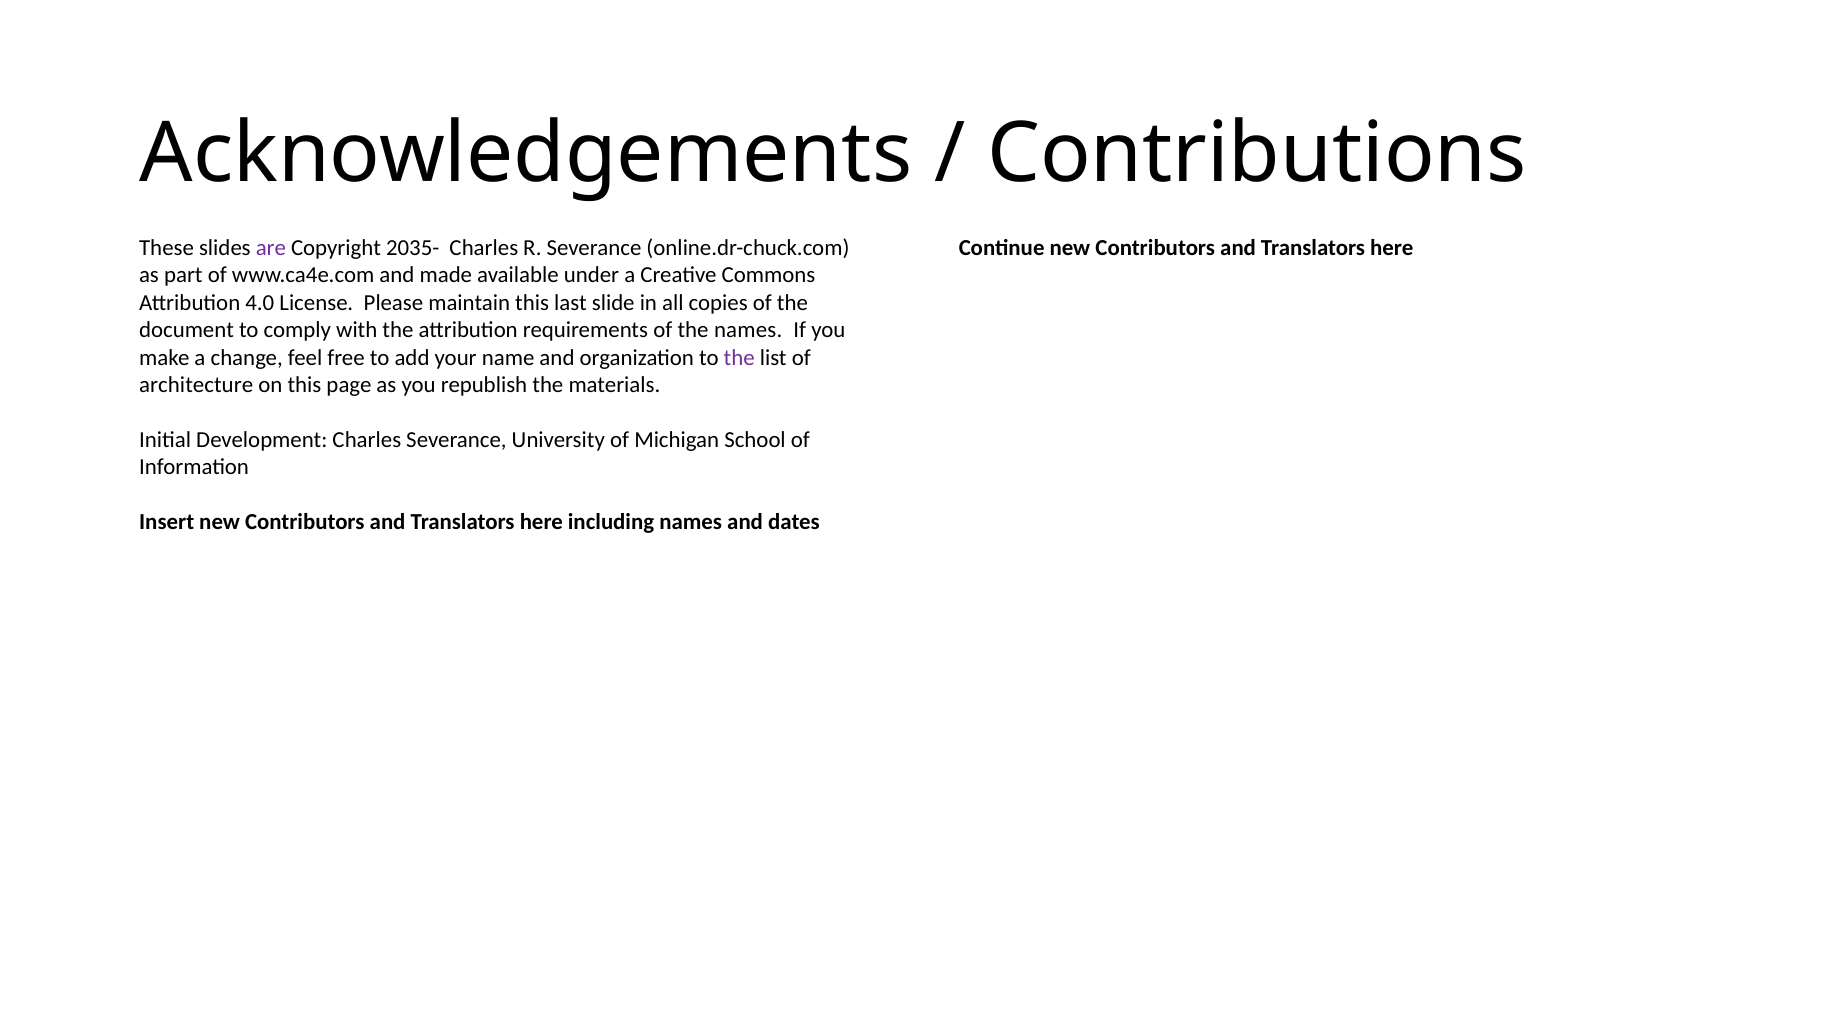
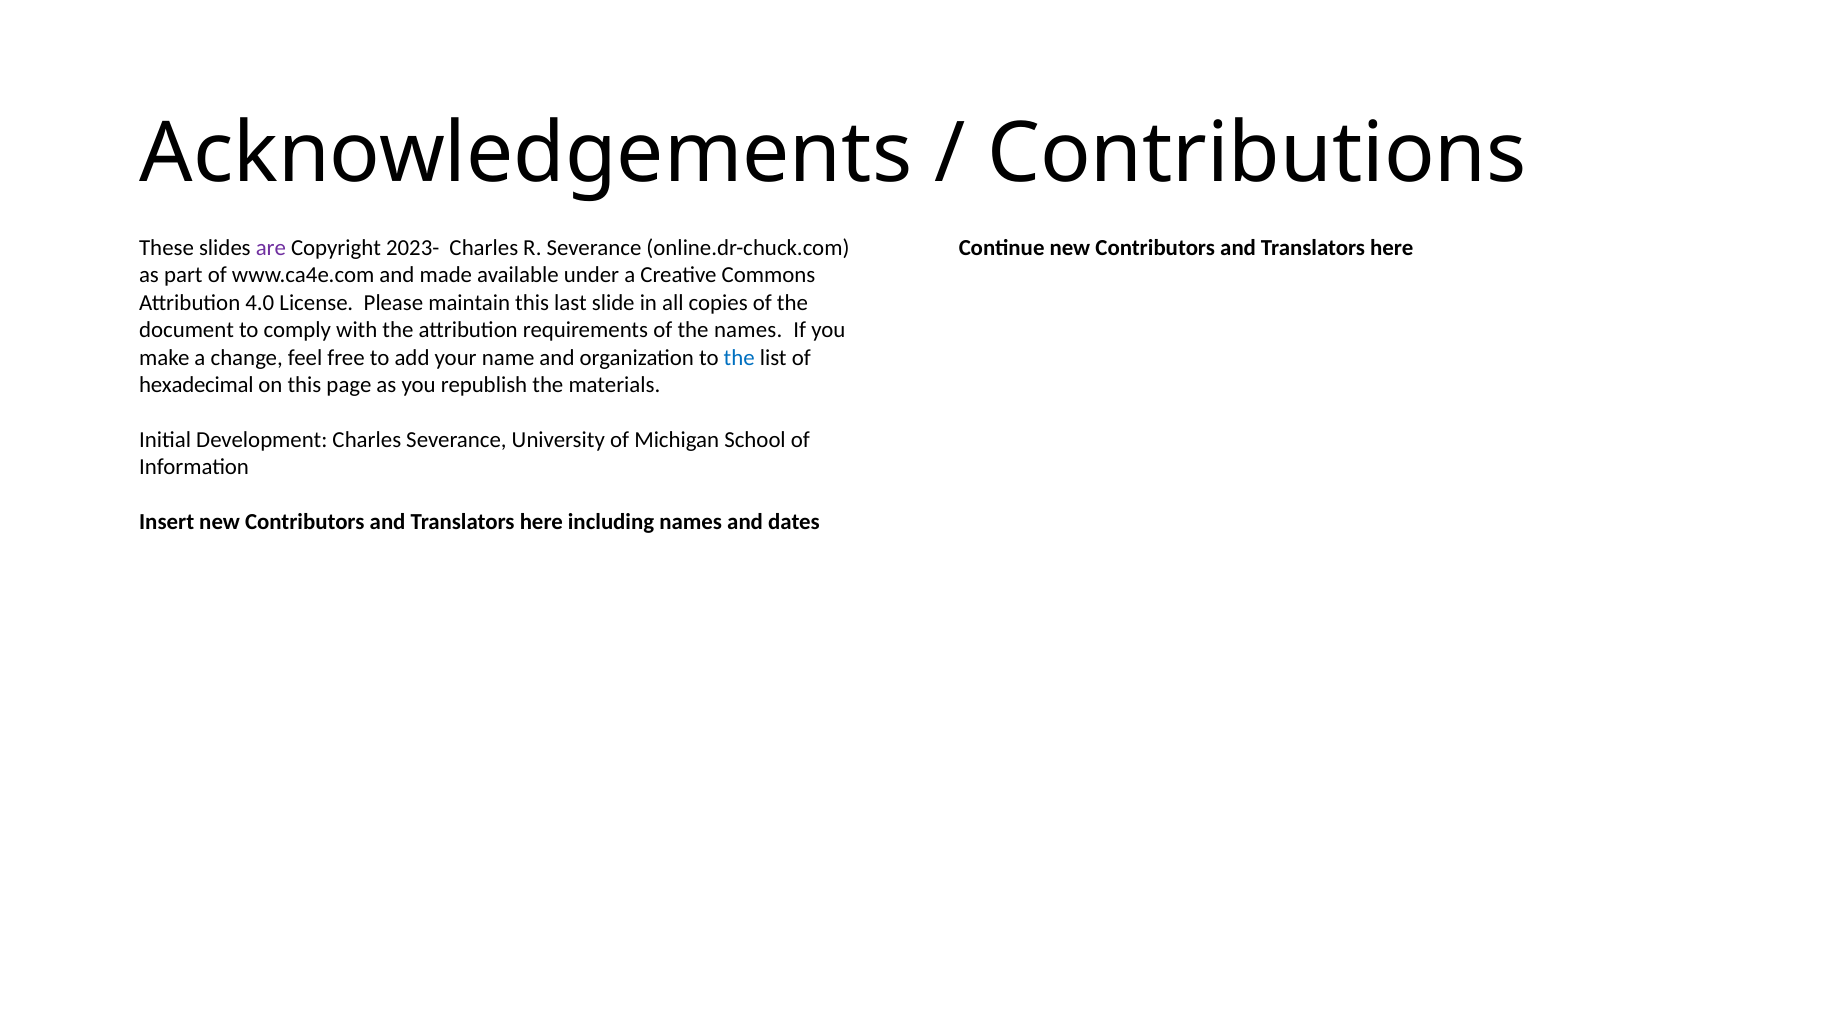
2035-: 2035- -> 2023- (413, 248)
the colour: purple -> blue (739, 357)
architecture: architecture -> hexadecimal (196, 385)
